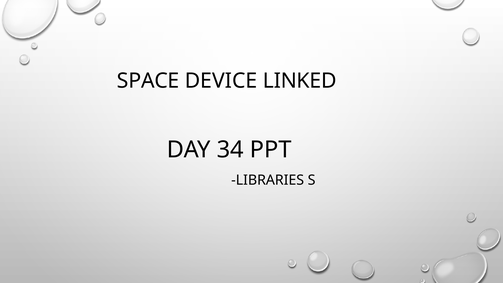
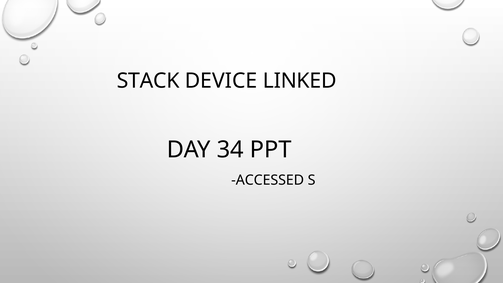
SPACE: SPACE -> STACK (148, 81)
LIBRARIES: LIBRARIES -> ACCESSED (268, 180)
